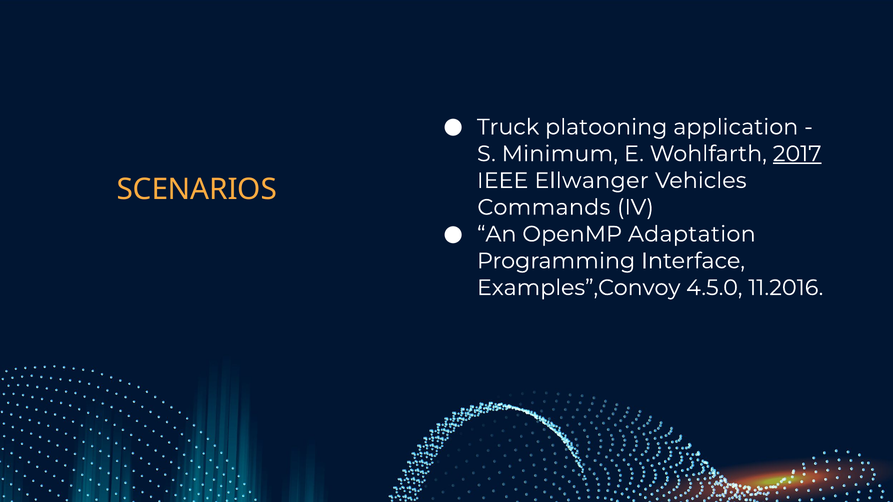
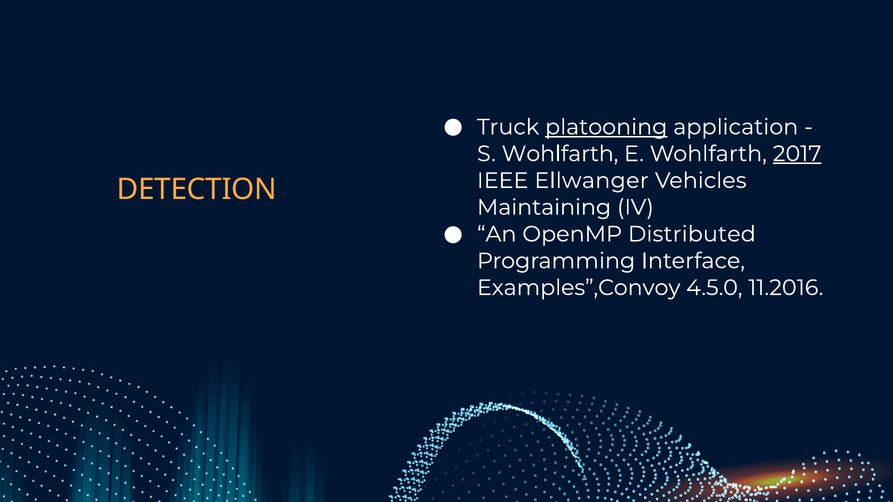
platooning underline: none -> present (606, 127)
S Minimum: Minimum -> Wohlfarth (560, 154)
SCENARIOS: SCENARIOS -> DETECTION (197, 189)
Commands: Commands -> Maintaining (544, 207)
Adaptation: Adaptation -> Distributed (692, 234)
